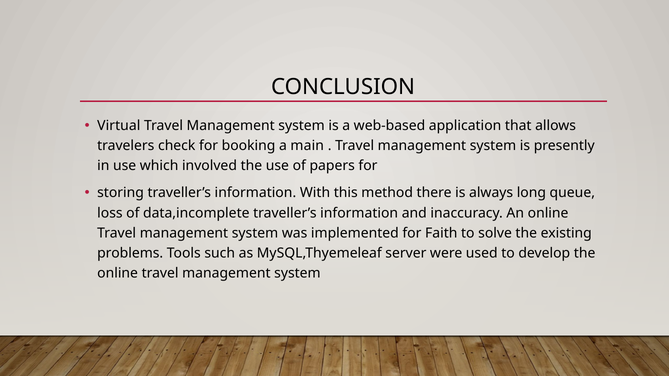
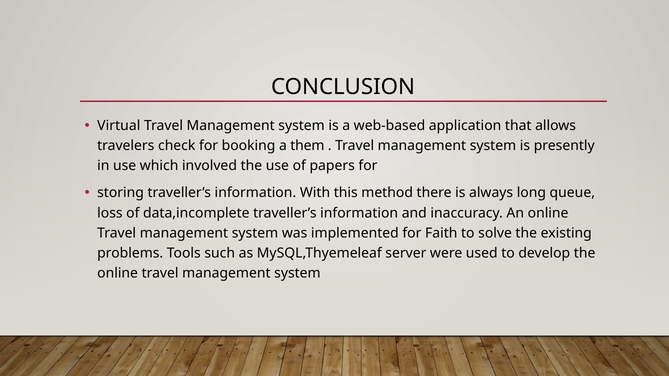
main: main -> them (307, 146)
